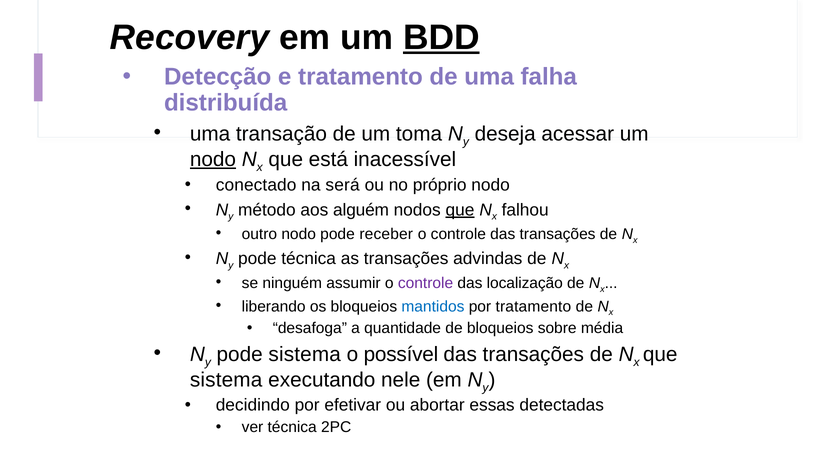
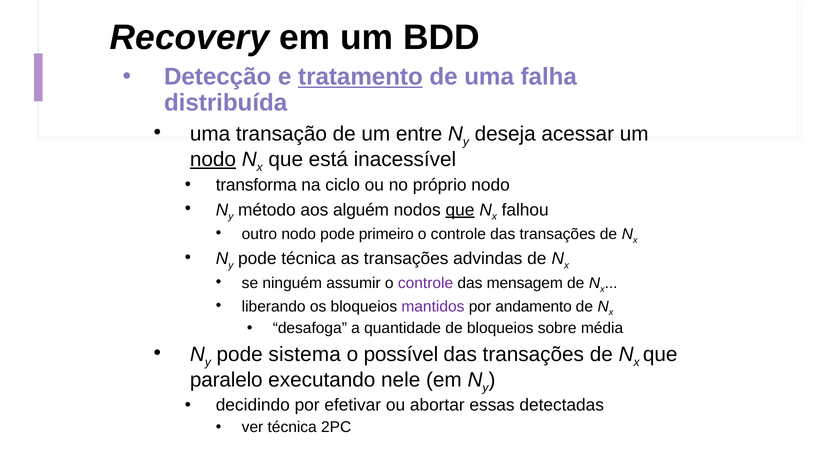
BDD underline: present -> none (441, 38)
tratamento underline: none -> present (360, 77)
toma: toma -> entre (419, 134)
conectado: conectado -> transforma (256, 185)
será: será -> ciclo (343, 185)
receber: receber -> primeiro (386, 234)
localização: localização -> mensagem (525, 283)
mantidos colour: blue -> purple (433, 307)
por tratamento: tratamento -> andamento (534, 307)
sistema: sistema -> paralelo (226, 380)
